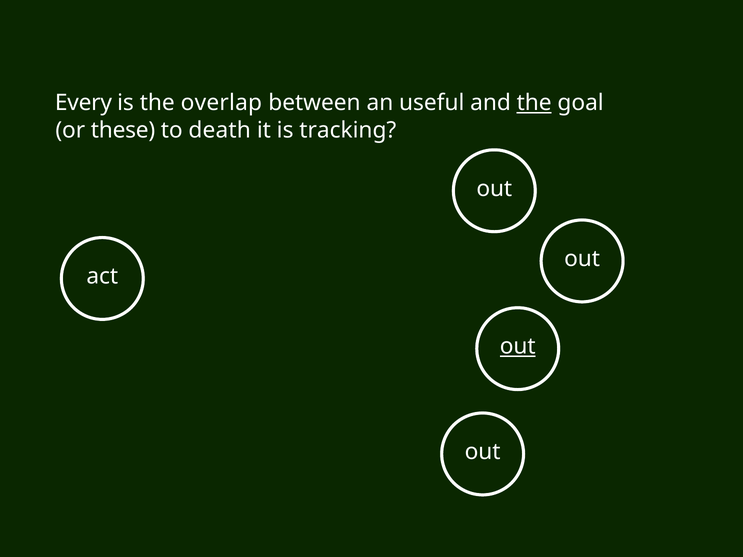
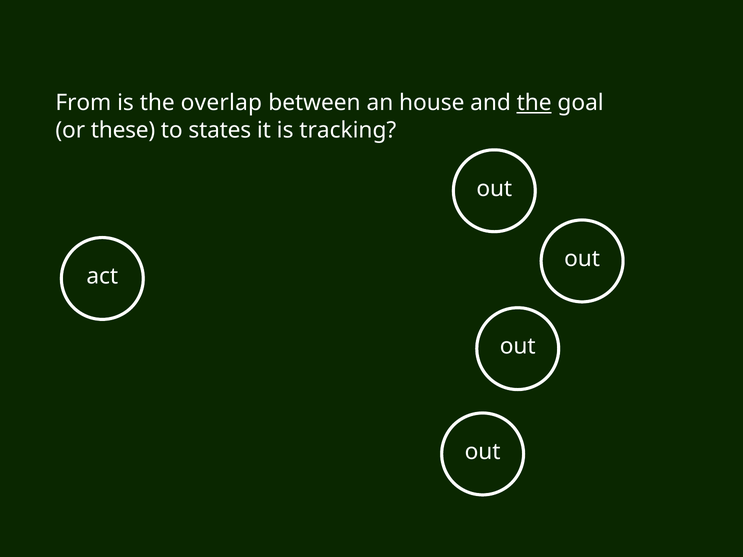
Every: Every -> From (83, 103)
useful: useful -> house (432, 103)
death: death -> states (220, 130)
out underline: present -> none (518, 347)
